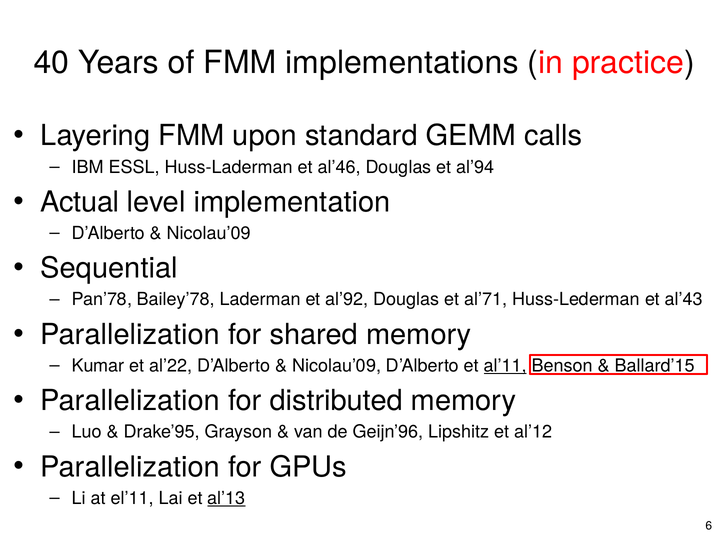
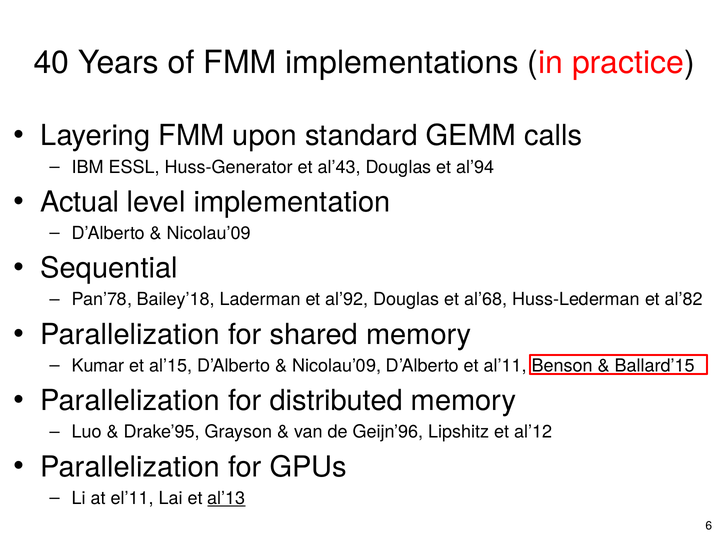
Huss-Laderman: Huss-Laderman -> Huss-Generator (229, 167)
al’46: al’46 -> al’43 (339, 167)
Bailey’78: Bailey’78 -> Bailey’18 (176, 300)
al’71: al’71 -> al’68 (486, 300)
al’43: al’43 -> al’82 (684, 300)
al’22: al’22 -> al’15 (171, 366)
al’11 underline: present -> none (505, 366)
